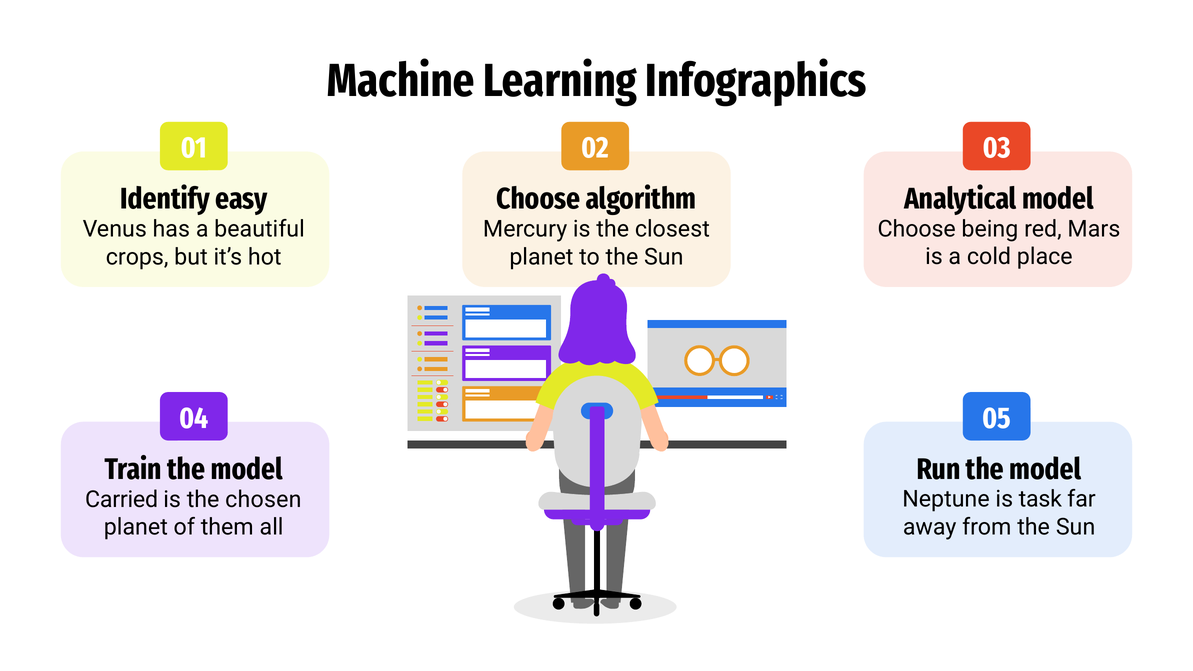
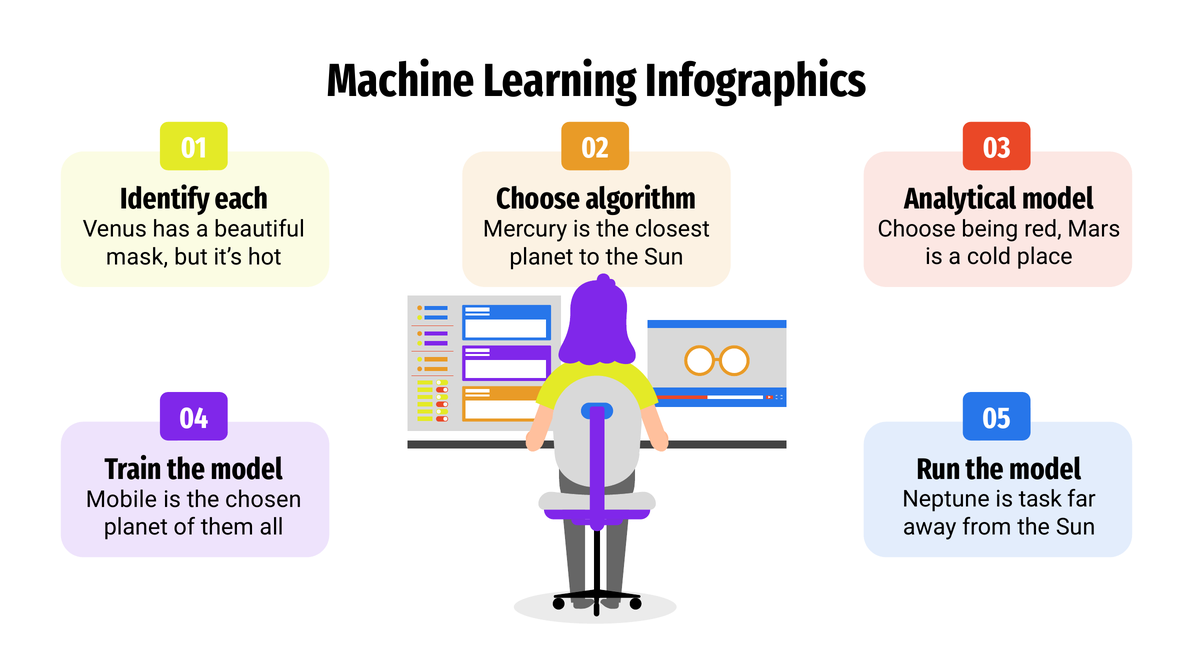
easy: easy -> each (241, 199)
crops: crops -> mask (137, 257)
Carried: Carried -> Mobile (121, 500)
